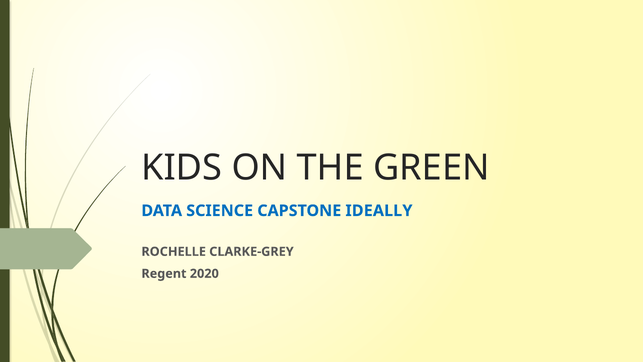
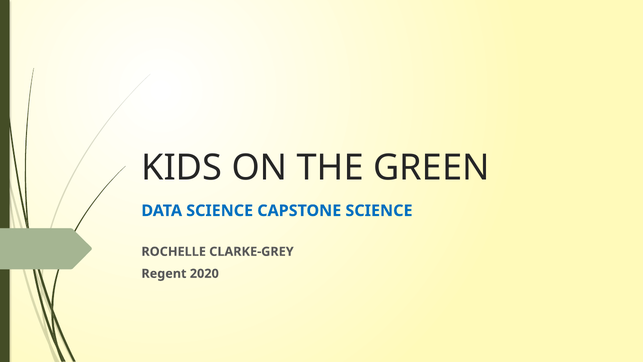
CAPSTONE IDEALLY: IDEALLY -> SCIENCE (379, 211)
